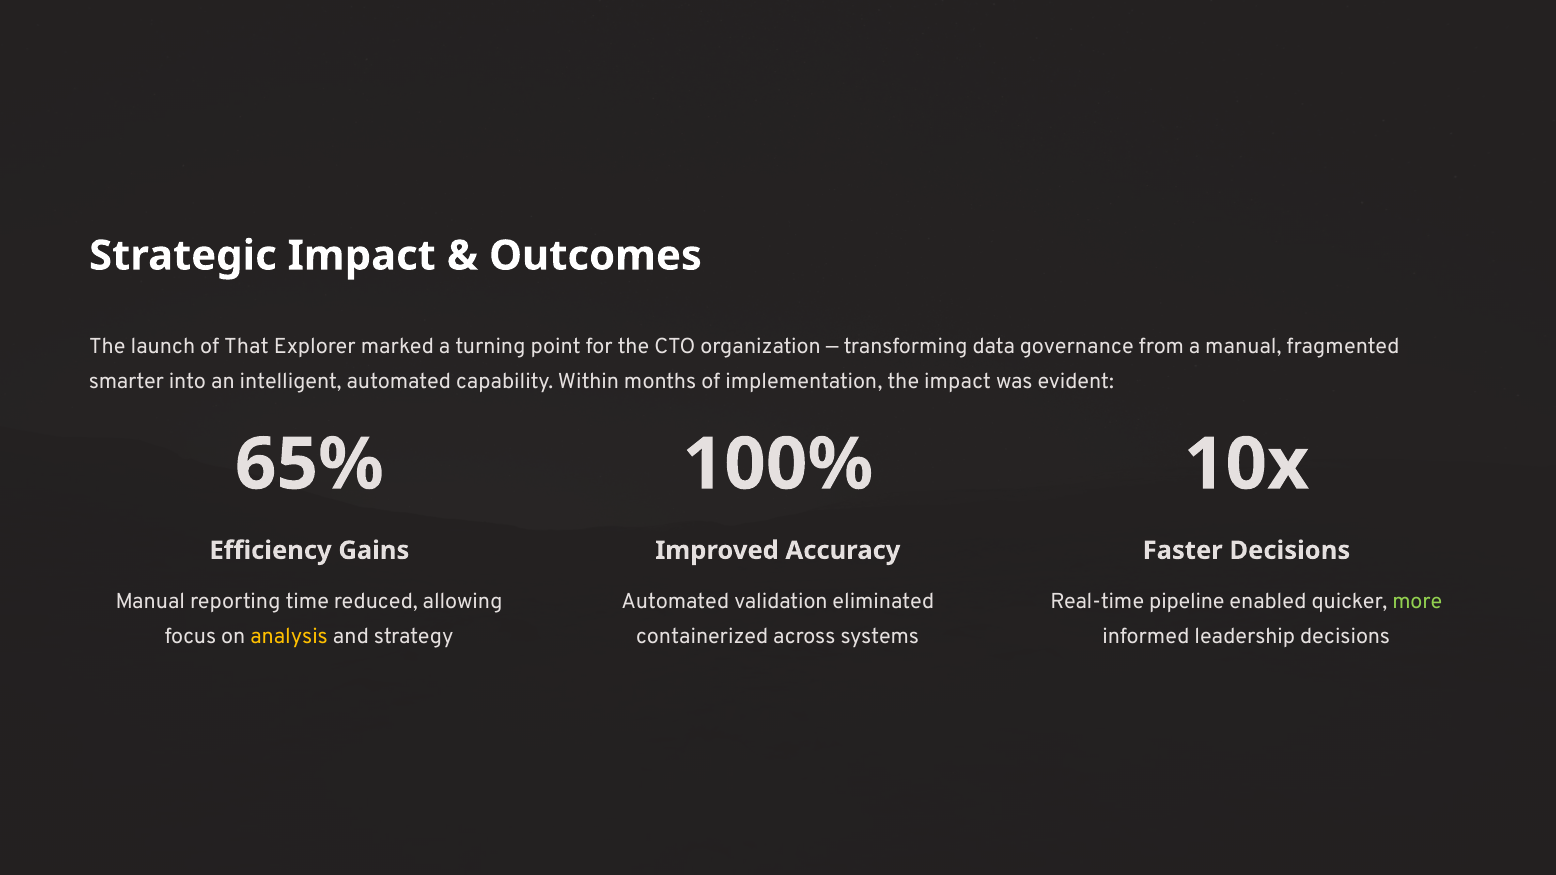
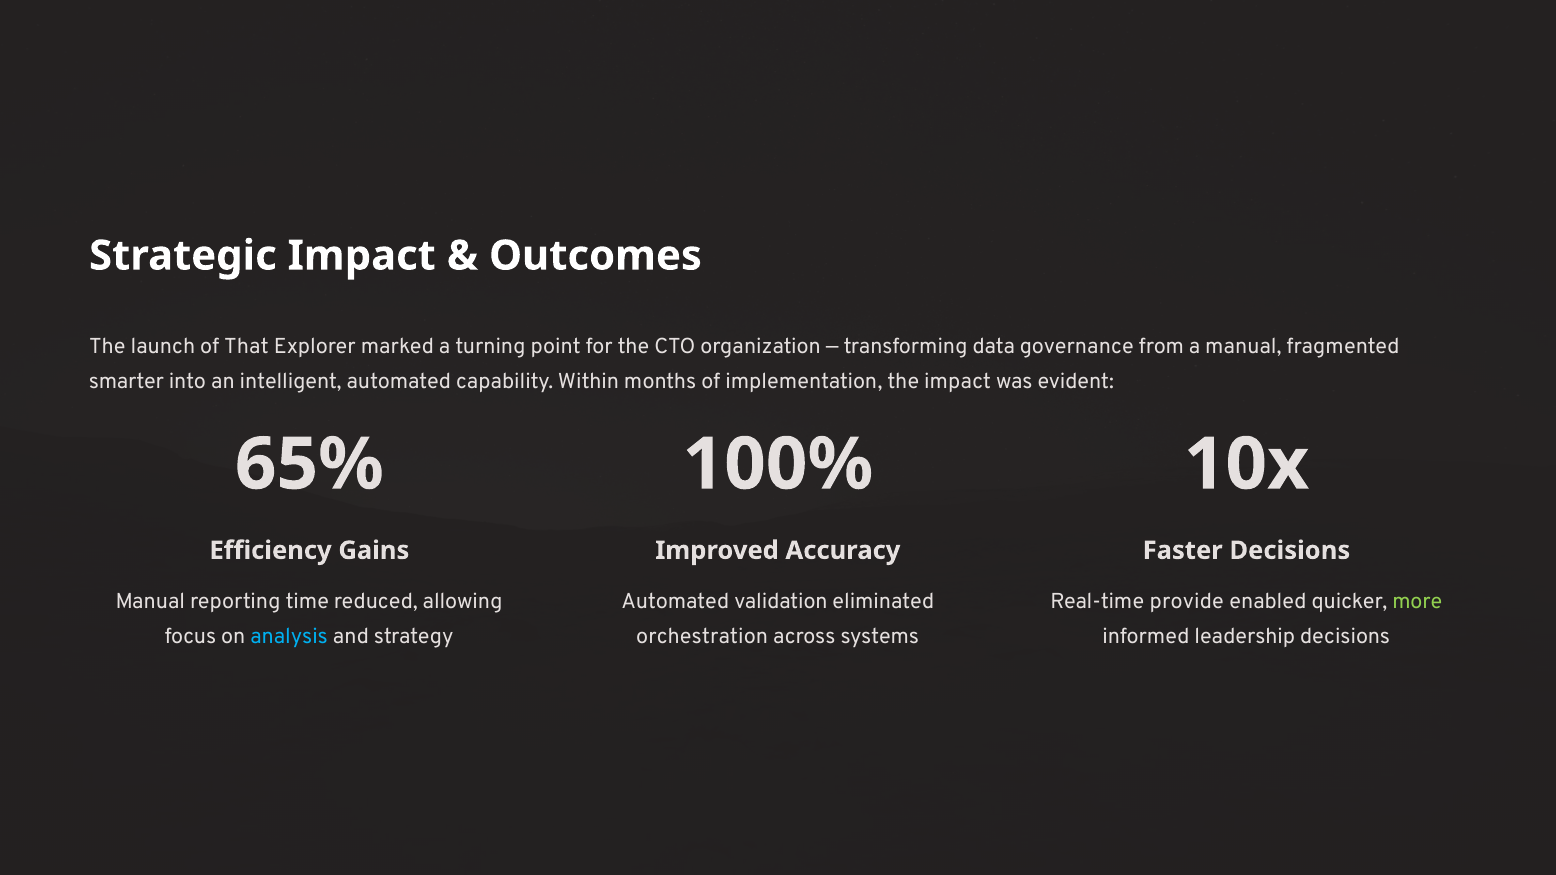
pipeline: pipeline -> provide (1187, 602)
analysis colour: yellow -> light blue (289, 637)
containerized: containerized -> orchestration (702, 637)
